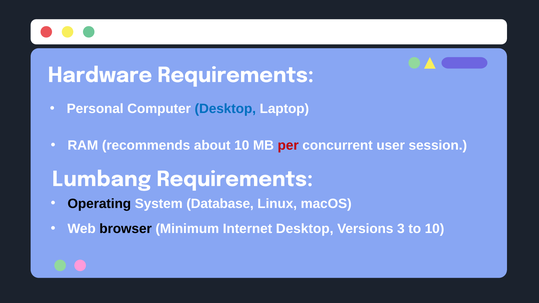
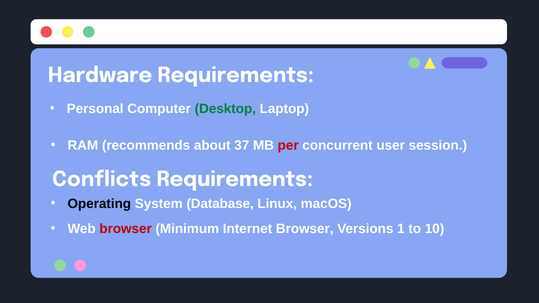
Desktop colour: blue -> green (225, 109)
about 10: 10 -> 37 (242, 145)
Lumbang: Lumbang -> Conflicts (102, 179)
browser colour: black -> red (126, 229)
Internet Desktop: Desktop -> Browser (305, 229)
3: 3 -> 1 (401, 229)
